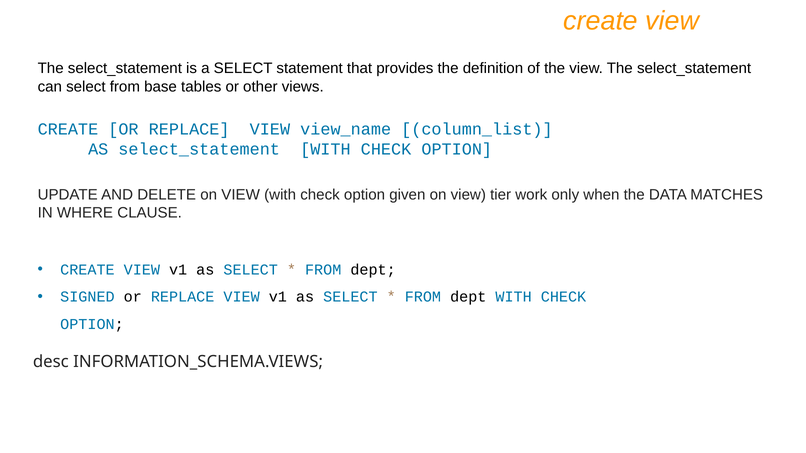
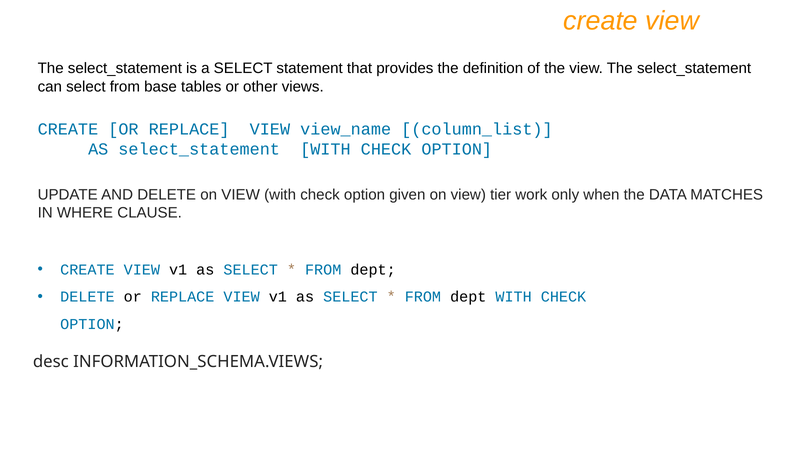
SIGNED: SIGNED -> DELETE (87, 297)
